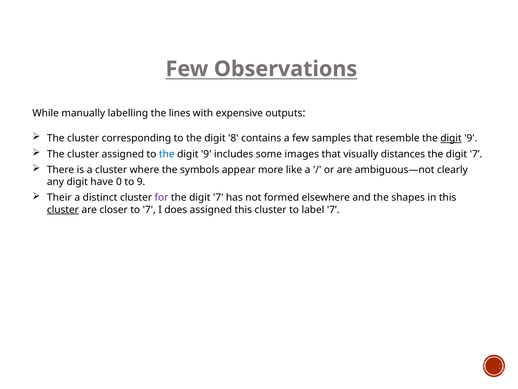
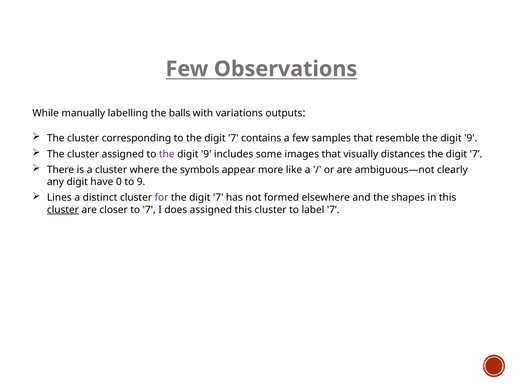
lines: lines -> balls (180, 113)
expensive: expensive -> variations (239, 113)
to the digit 8: 8 -> 7 (233, 138)
digit underline: present -> none (451, 138)
the colour: blue -> purple (167, 154)
Their: Their -> Lines (59, 197)
